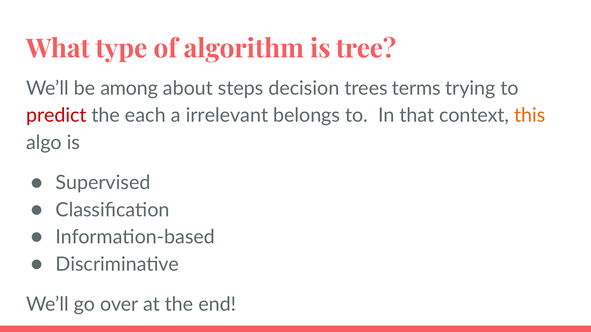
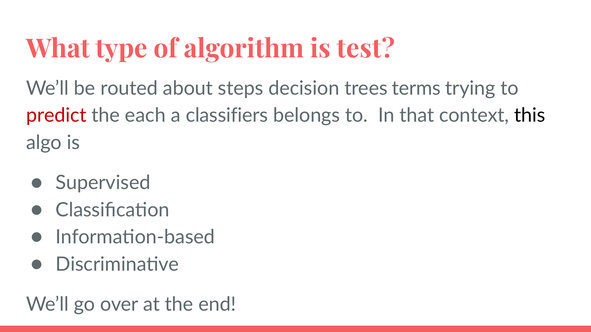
tree: tree -> test (366, 49)
among: among -> routed (129, 88)
irrelevant: irrelevant -> classifiers (227, 116)
this colour: orange -> black (530, 116)
